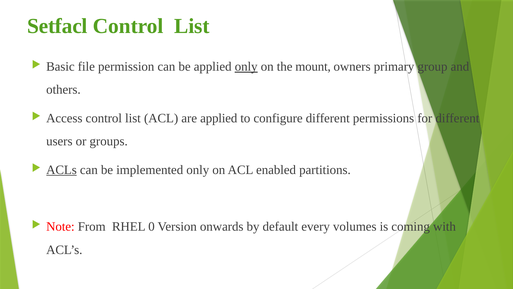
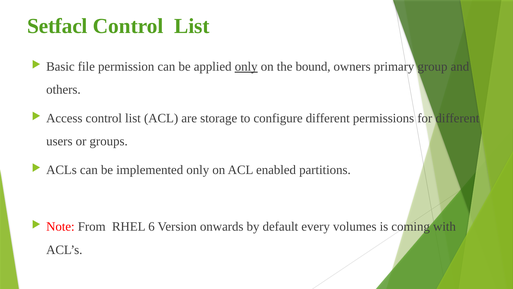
mount: mount -> bound (313, 67)
are applied: applied -> storage (219, 118)
ACLs underline: present -> none (61, 170)
0: 0 -> 6 (151, 226)
